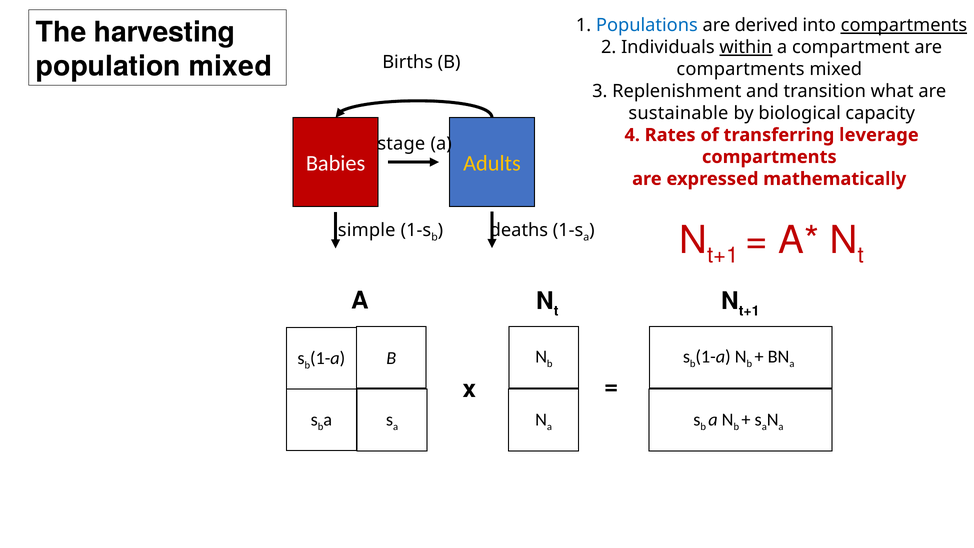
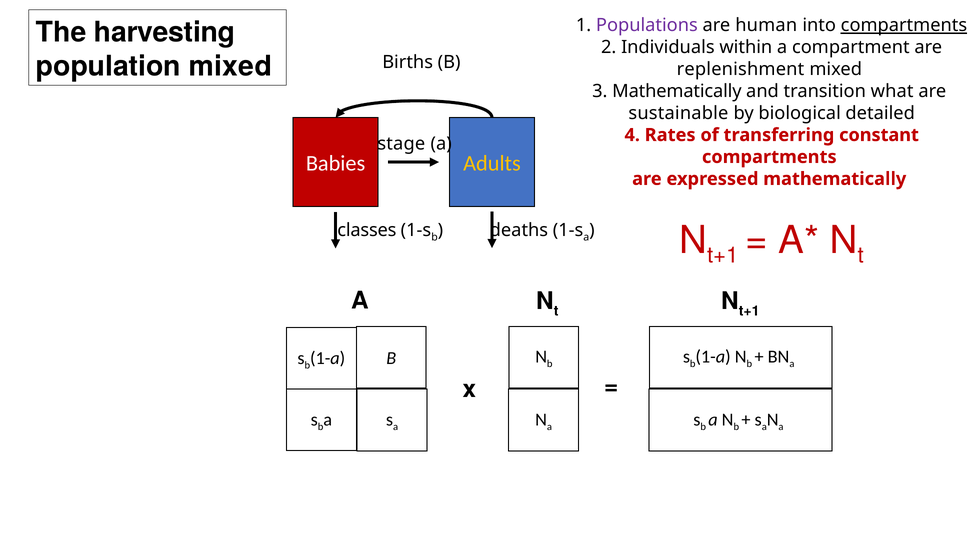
Populations colour: blue -> purple (647, 25)
derived: derived -> human (766, 25)
within underline: present -> none (746, 47)
compartments: compartments -> replenishment (741, 69)
3 Replenishment: Replenishment -> Mathematically (677, 91)
capacity: capacity -> detailed (880, 113)
leverage: leverage -> constant (879, 135)
simple: simple -> classes (367, 230)
